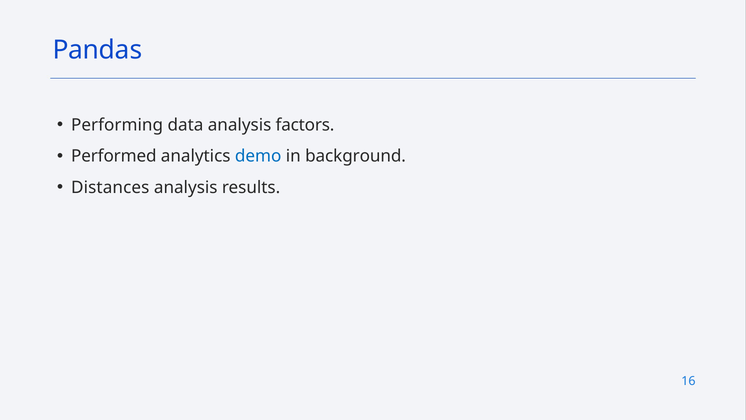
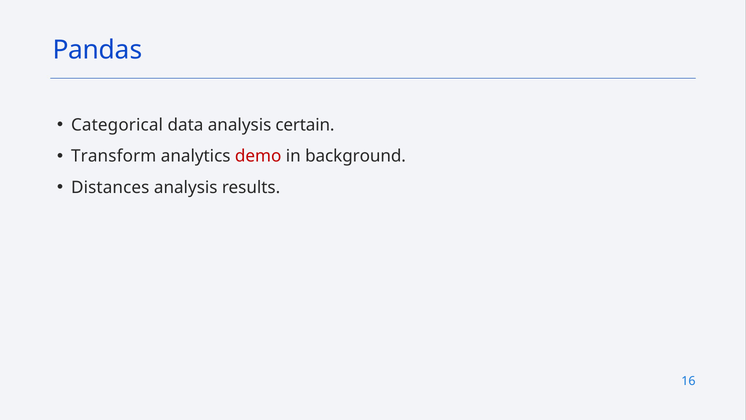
Performing: Performing -> Categorical (117, 125)
factors: factors -> certain (305, 125)
Performed: Performed -> Transform (114, 156)
demo colour: blue -> red (258, 156)
